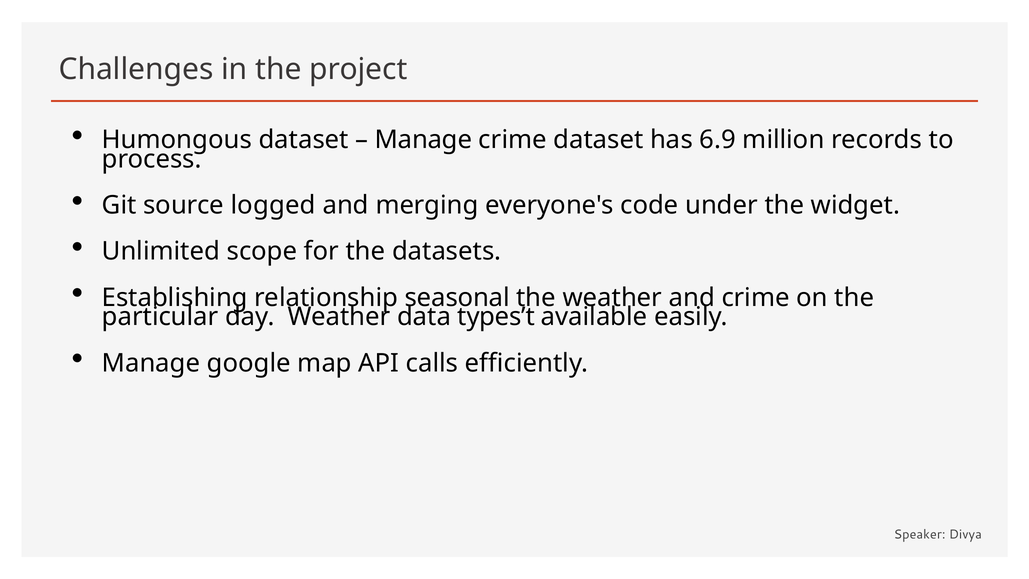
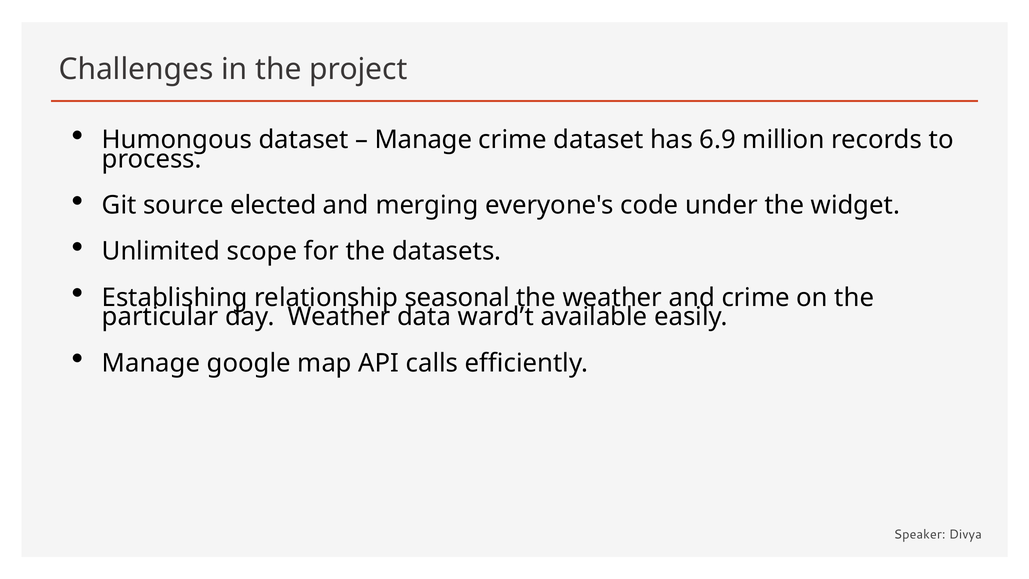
logged: logged -> elected (273, 205)
types’t: types’t -> ward’t (496, 317)
